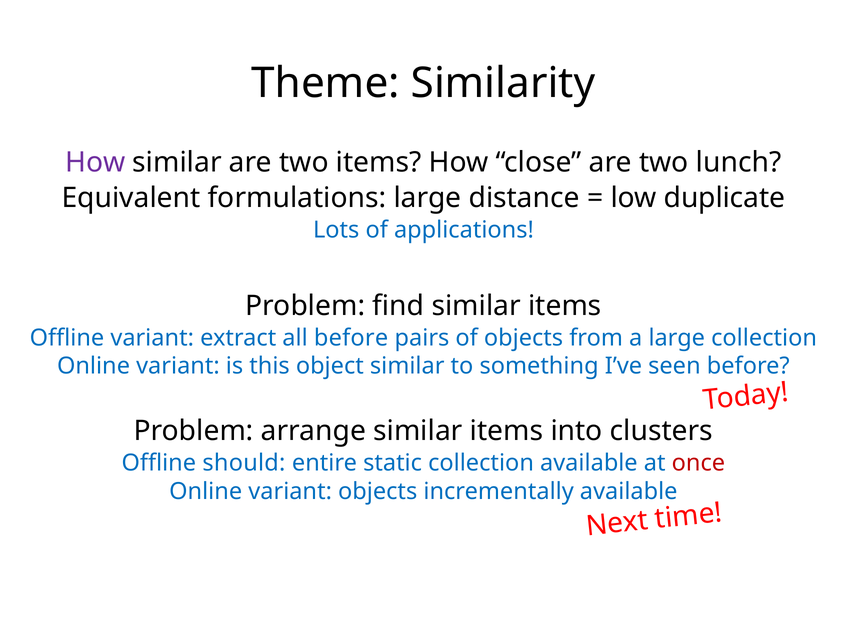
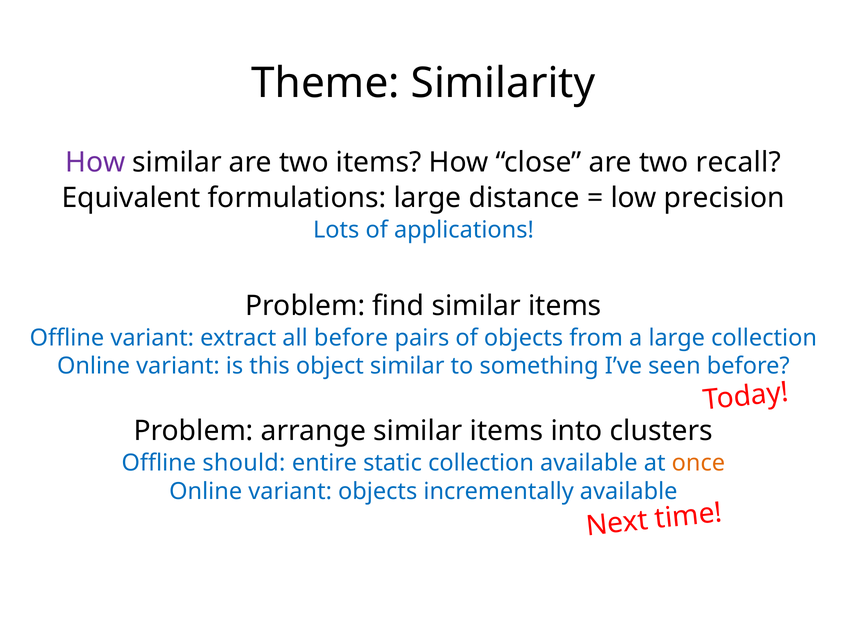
lunch: lunch -> recall (739, 162)
duplicate: duplicate -> precision (724, 198)
once colour: red -> orange (698, 463)
